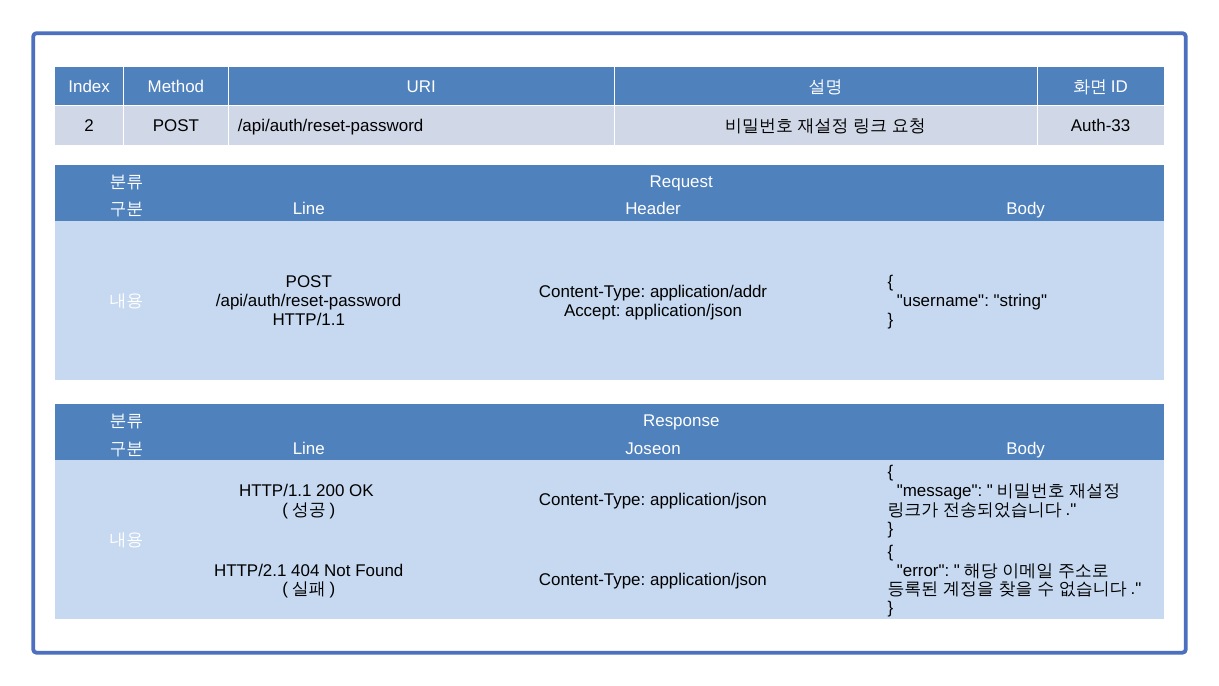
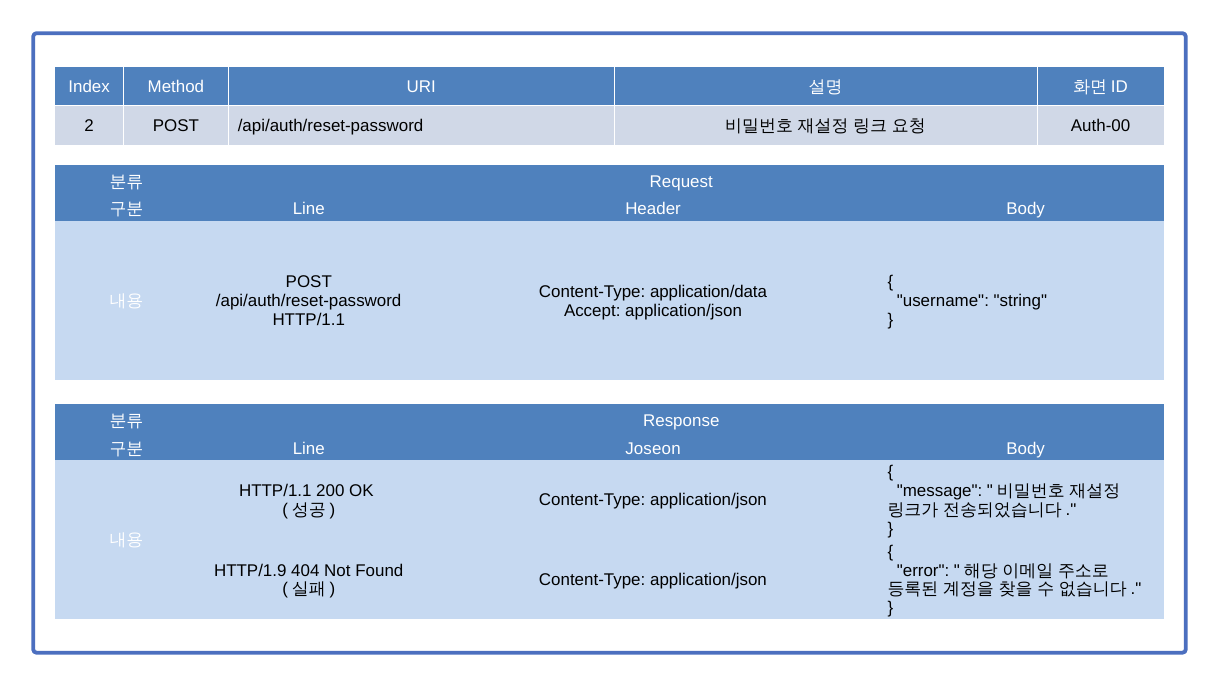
Auth-33: Auth-33 -> Auth-00 (1101, 126)
application/addr: application/addr -> application/data (709, 291)
HTTP/2.1: HTTP/2.1 -> HTTP/1.9 (250, 570)
